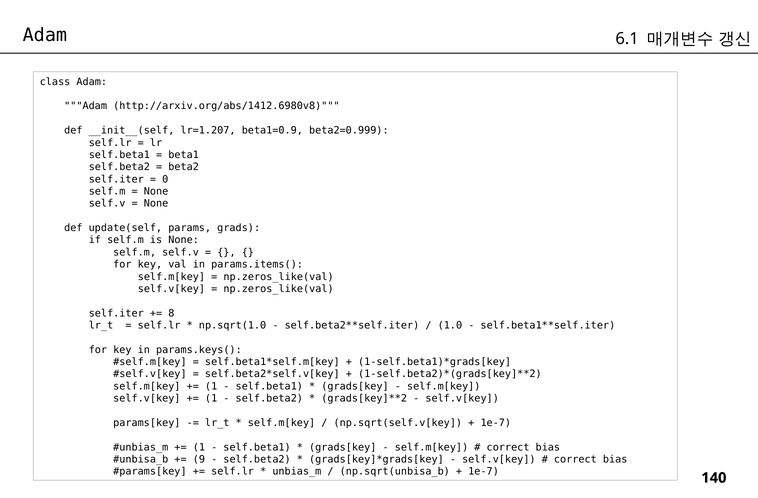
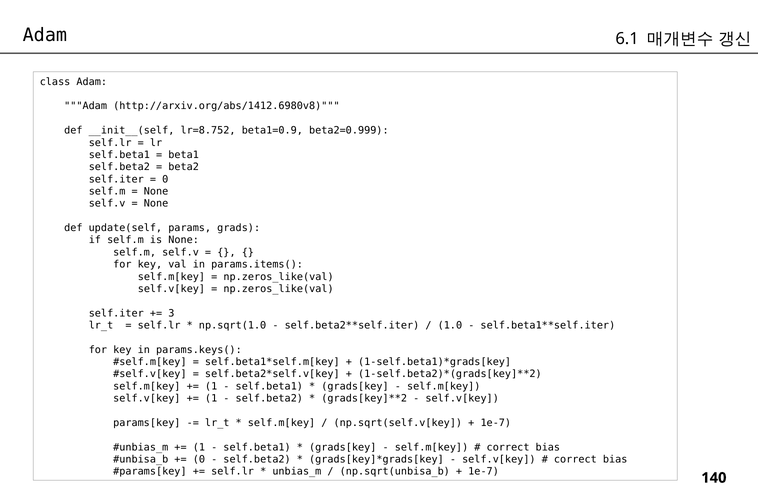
lr=1.207: lr=1.207 -> lr=8.752 (208, 130)
8: 8 -> 3 (171, 313)
9: 9 -> 0 (199, 459)
